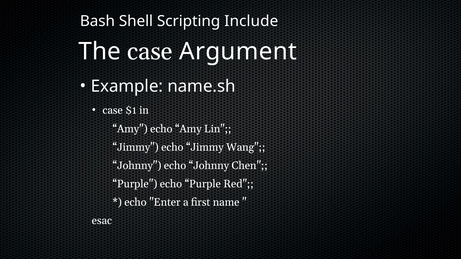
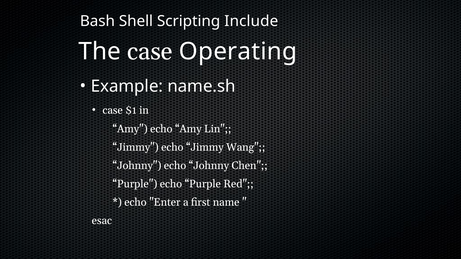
Argument: Argument -> Operating (238, 51)
